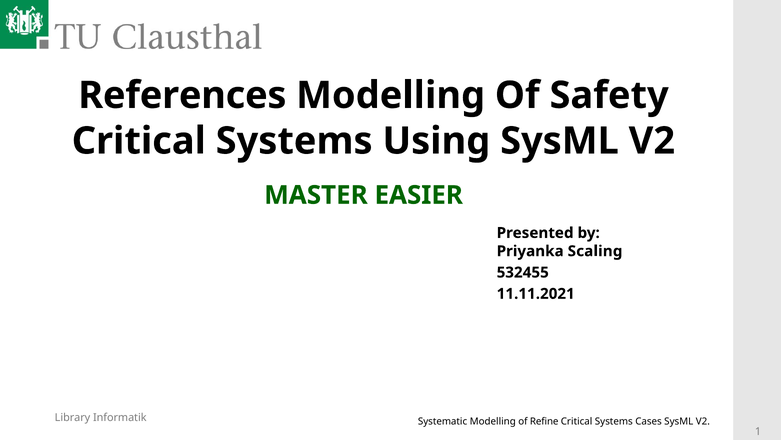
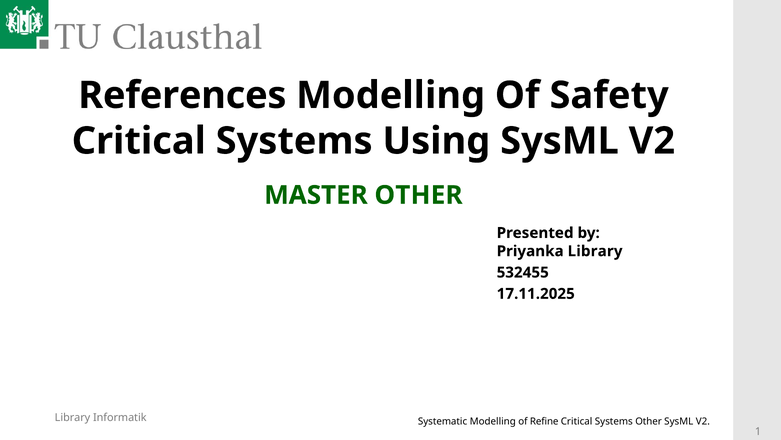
MASTER EASIER: EASIER -> OTHER (419, 195)
Priyanka Scaling: Scaling -> Library (595, 251)
11.11.2021: 11.11.2021 -> 17.11.2025 (536, 293)
Systems Cases: Cases -> Other (649, 421)
